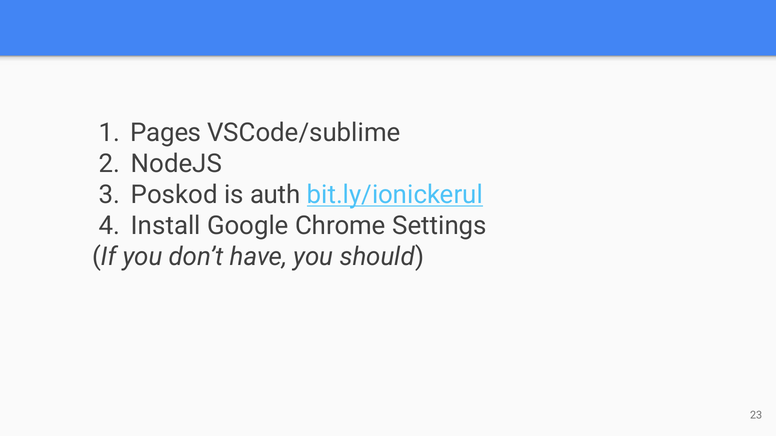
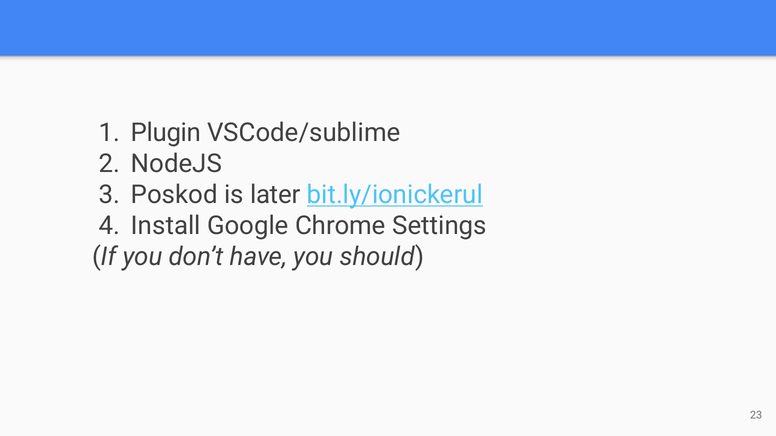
Pages: Pages -> Plugin (166, 133)
auth: auth -> later (275, 195)
